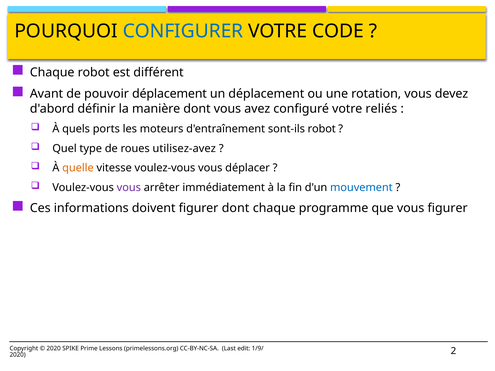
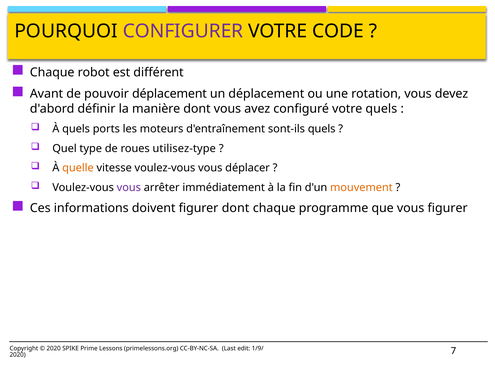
CONFIGURER colour: blue -> purple (183, 31)
votre reliés: reliés -> quels (381, 109)
sont-ils robot: robot -> quels (322, 129)
utilisez-avez: utilisez-avez -> utilisez-type (184, 149)
mouvement colour: blue -> orange (361, 188)
2: 2 -> 7 (453, 351)
